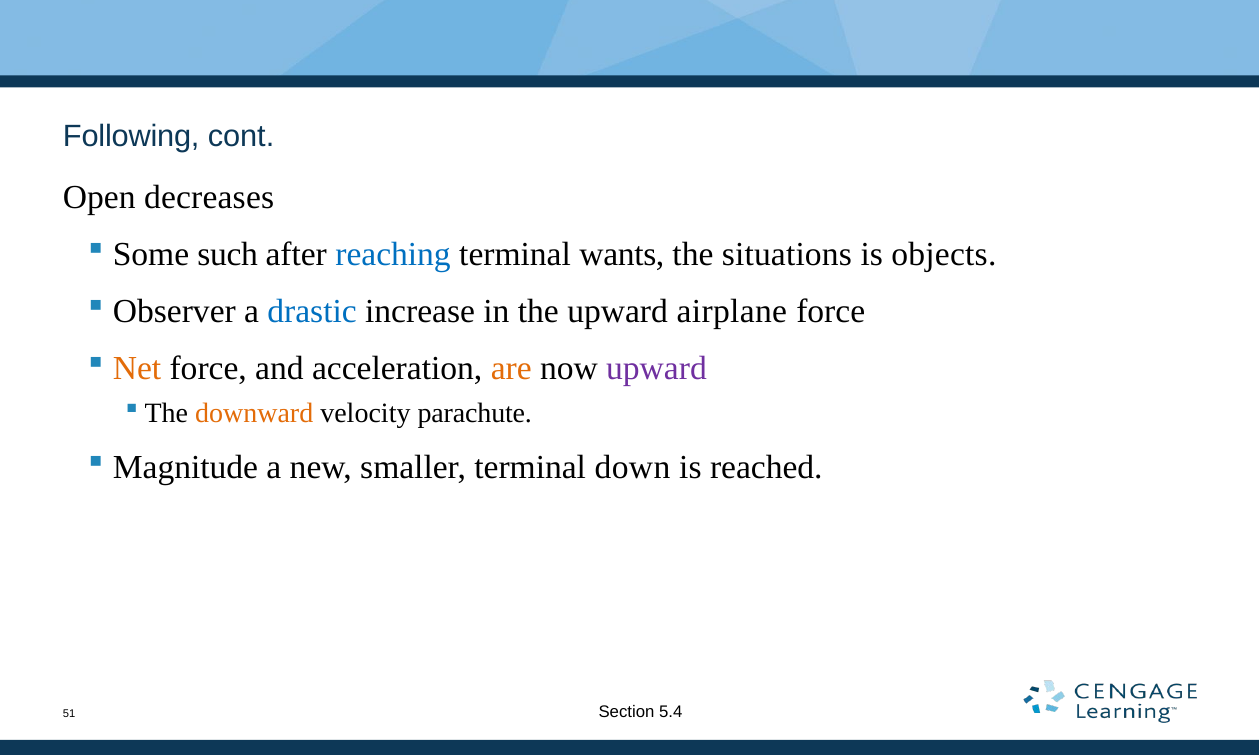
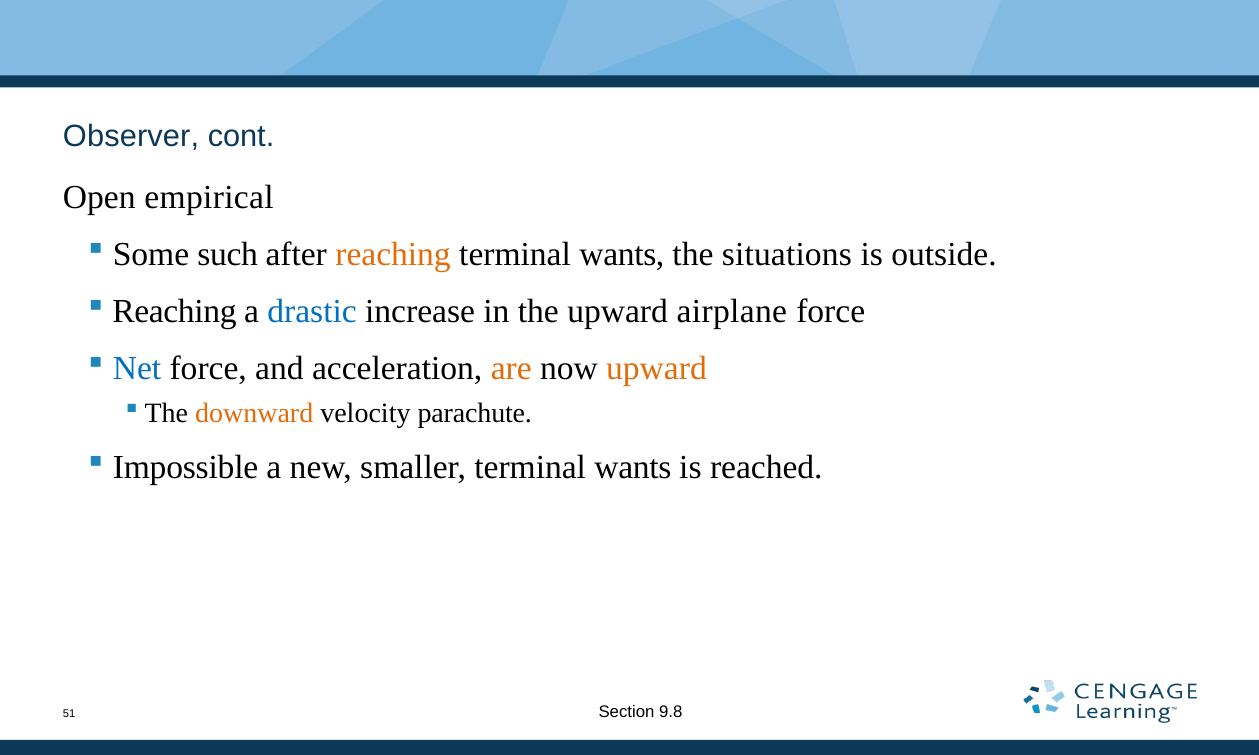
Following: Following -> Observer (131, 136)
decreases: decreases -> empirical (209, 198)
reaching colour: blue -> orange (393, 255)
objects: objects -> outside (944, 255)
Observer: Observer -> Reaching (174, 312)
Net colour: orange -> blue (137, 369)
upward colour: purple -> orange (657, 369)
Magnitude: Magnitude -> Impossible (186, 468)
smaller terminal down: down -> wants (633, 468)
5.4: 5.4 -> 9.8 (671, 713)
